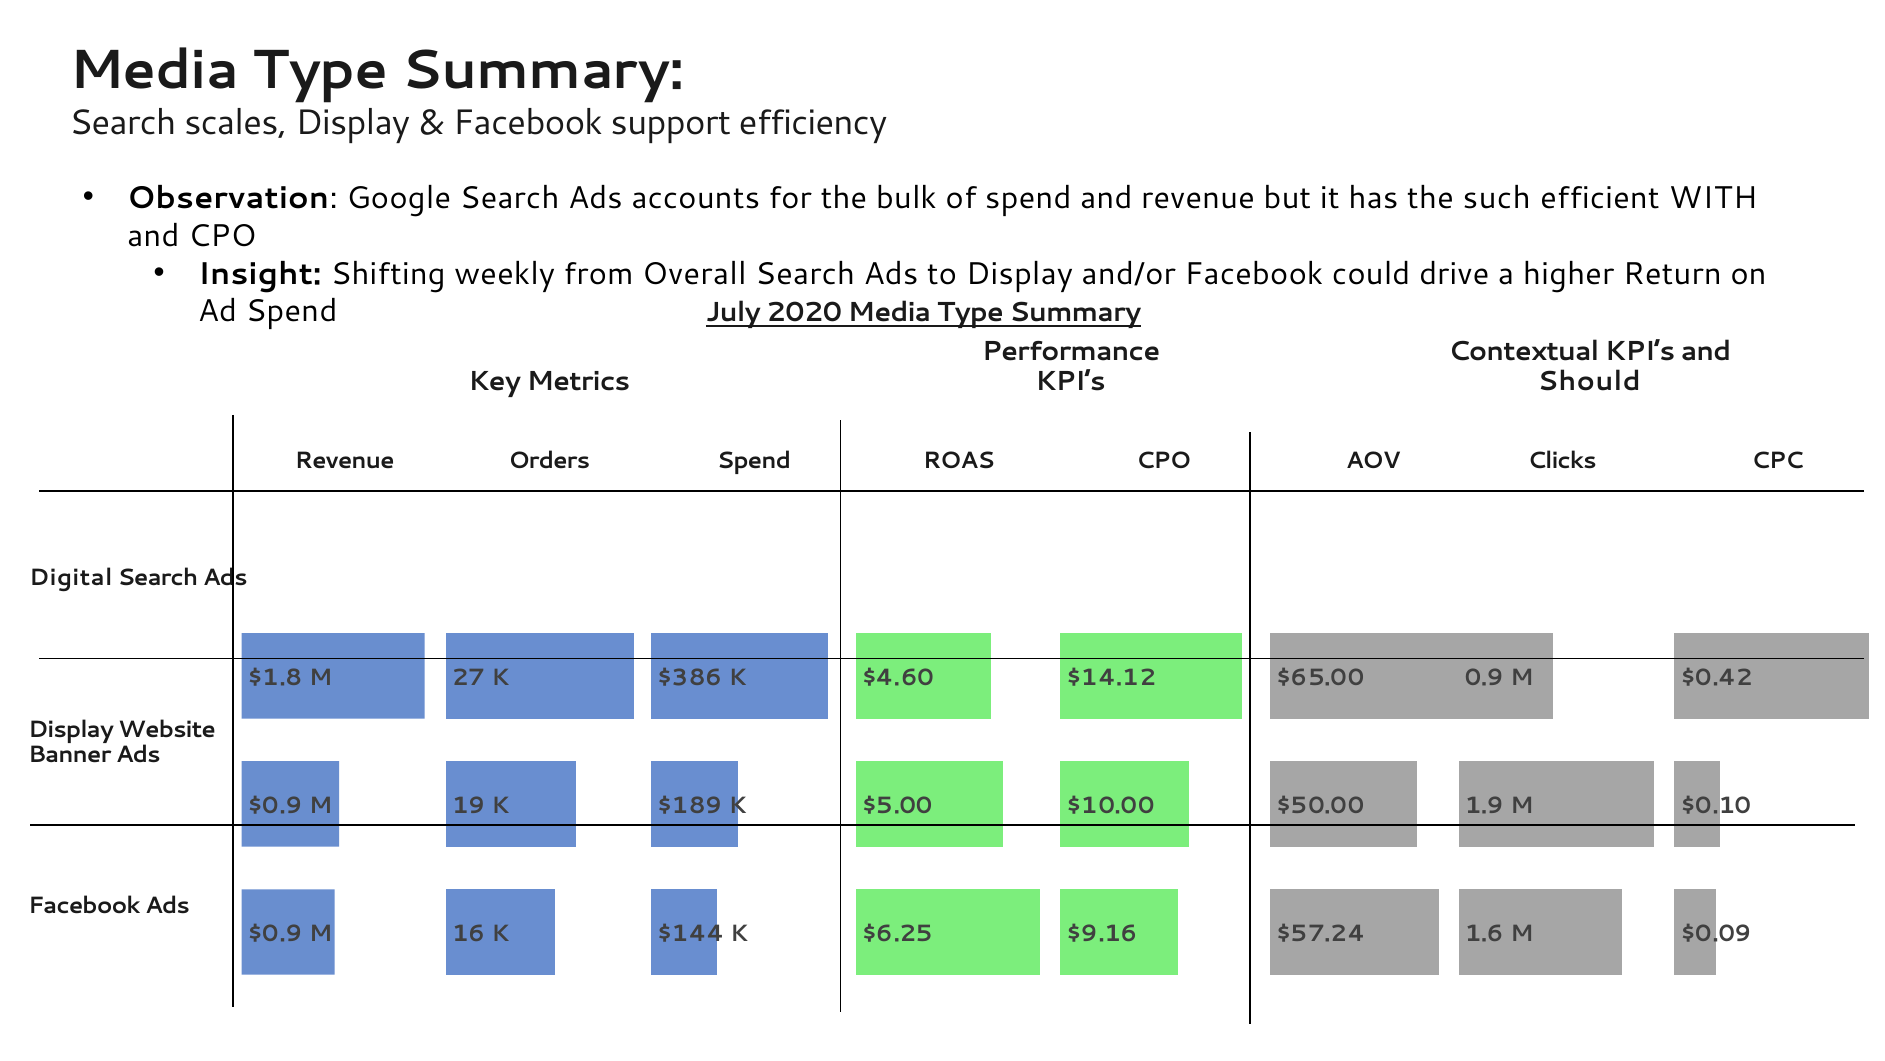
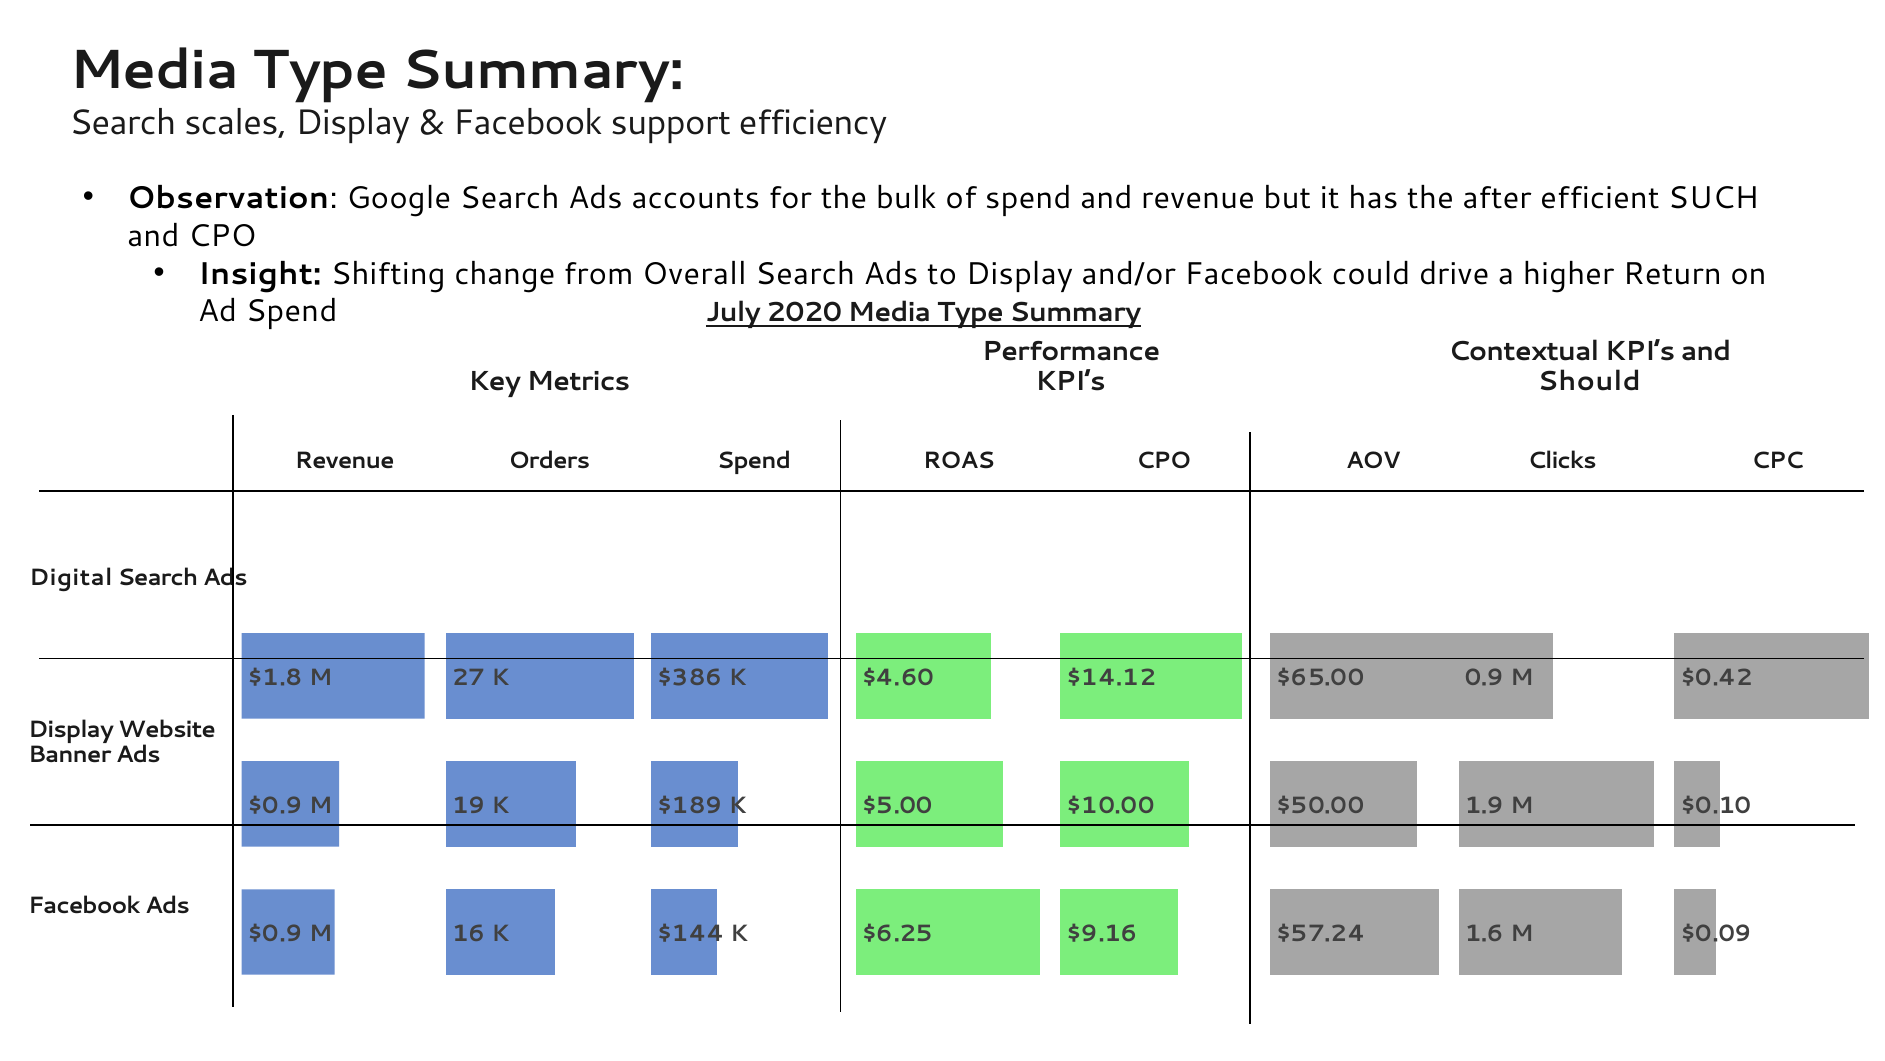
such: such -> after (1497, 198)
WITH: WITH -> SUCH (1713, 198)
weekly: weekly -> change (505, 274)
